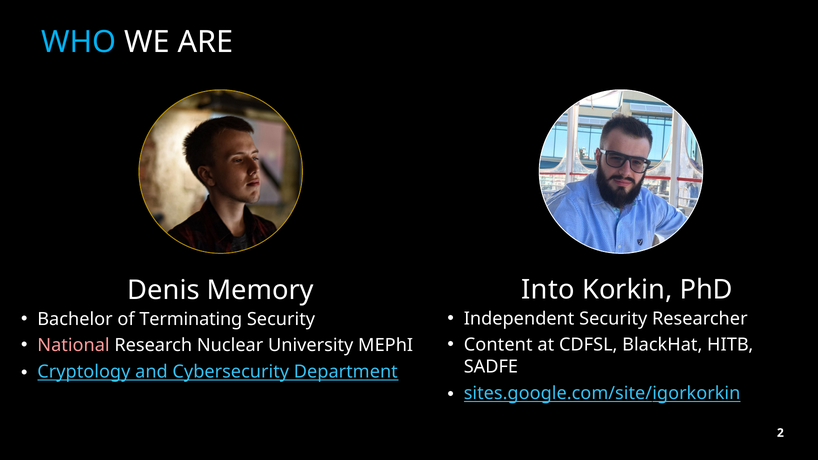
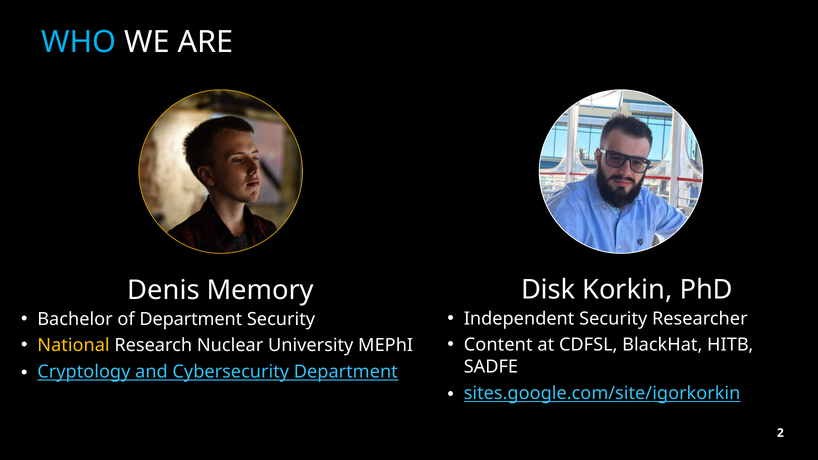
Into: Into -> Disk (548, 290)
of Terminating: Terminating -> Department (191, 319)
National colour: pink -> yellow (73, 346)
